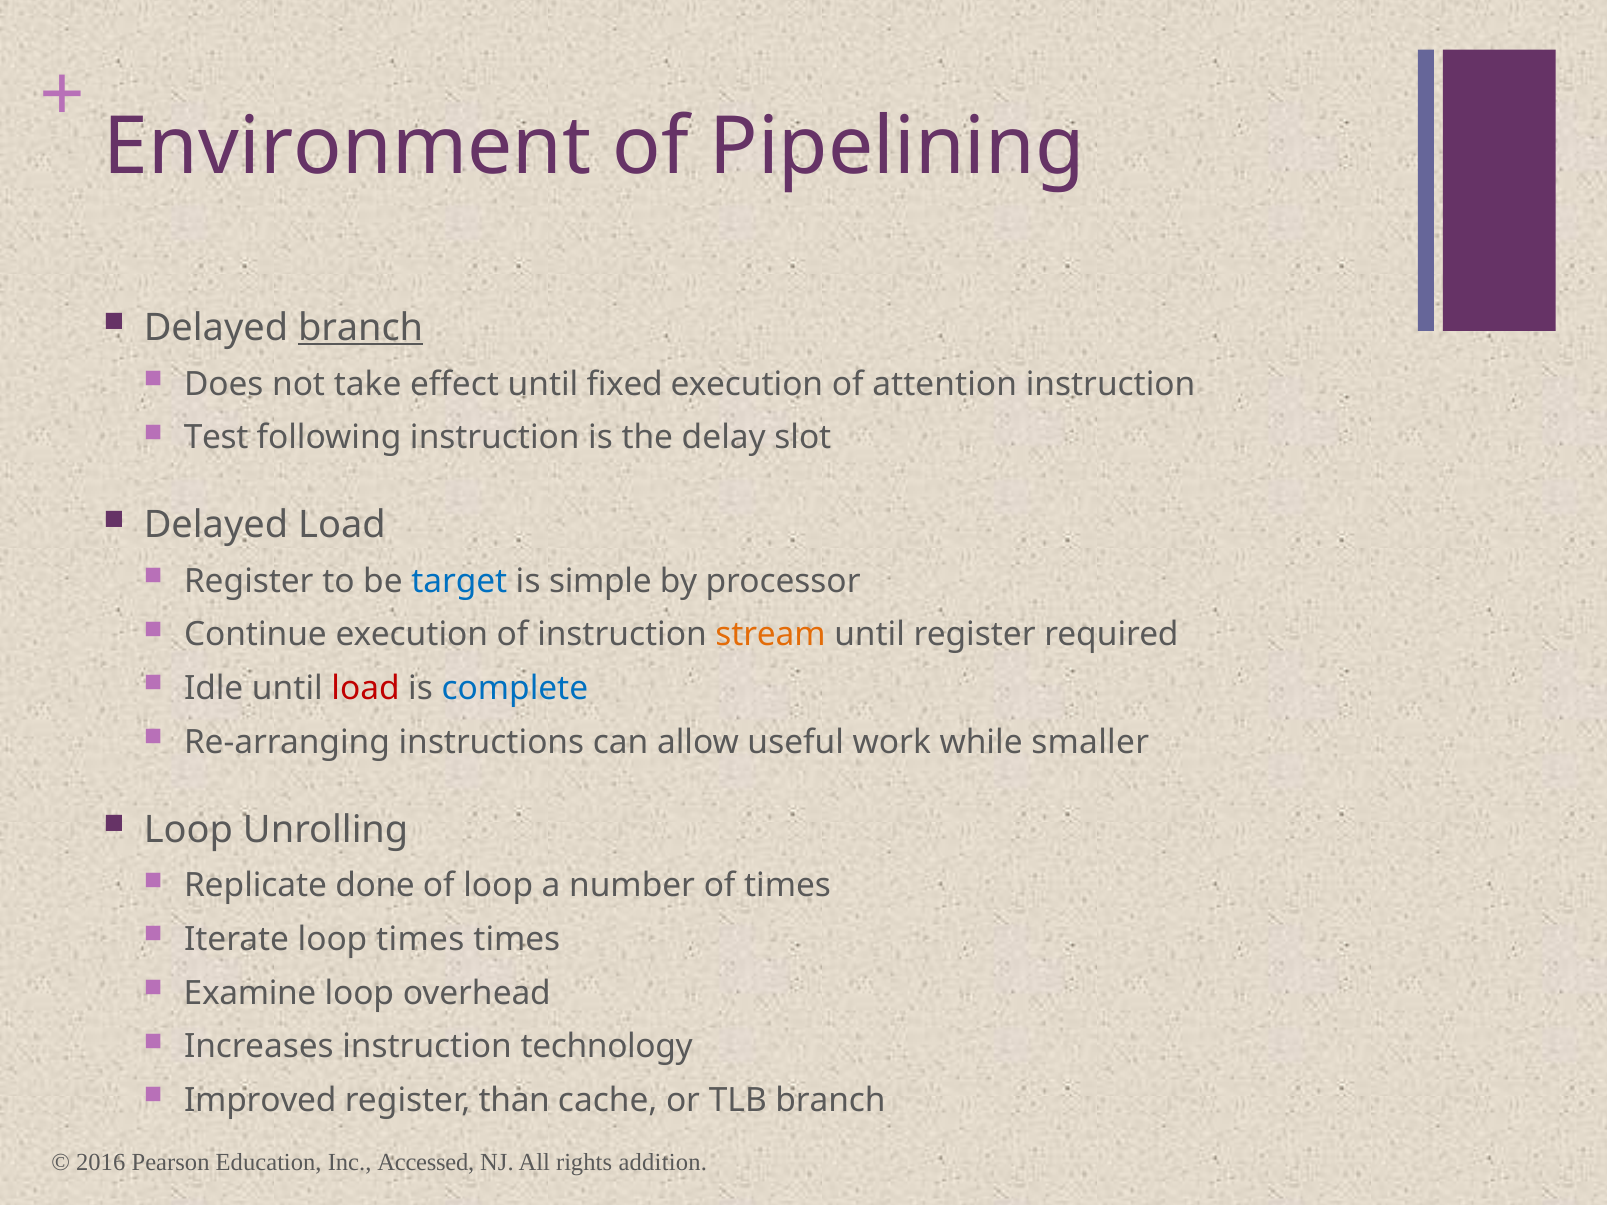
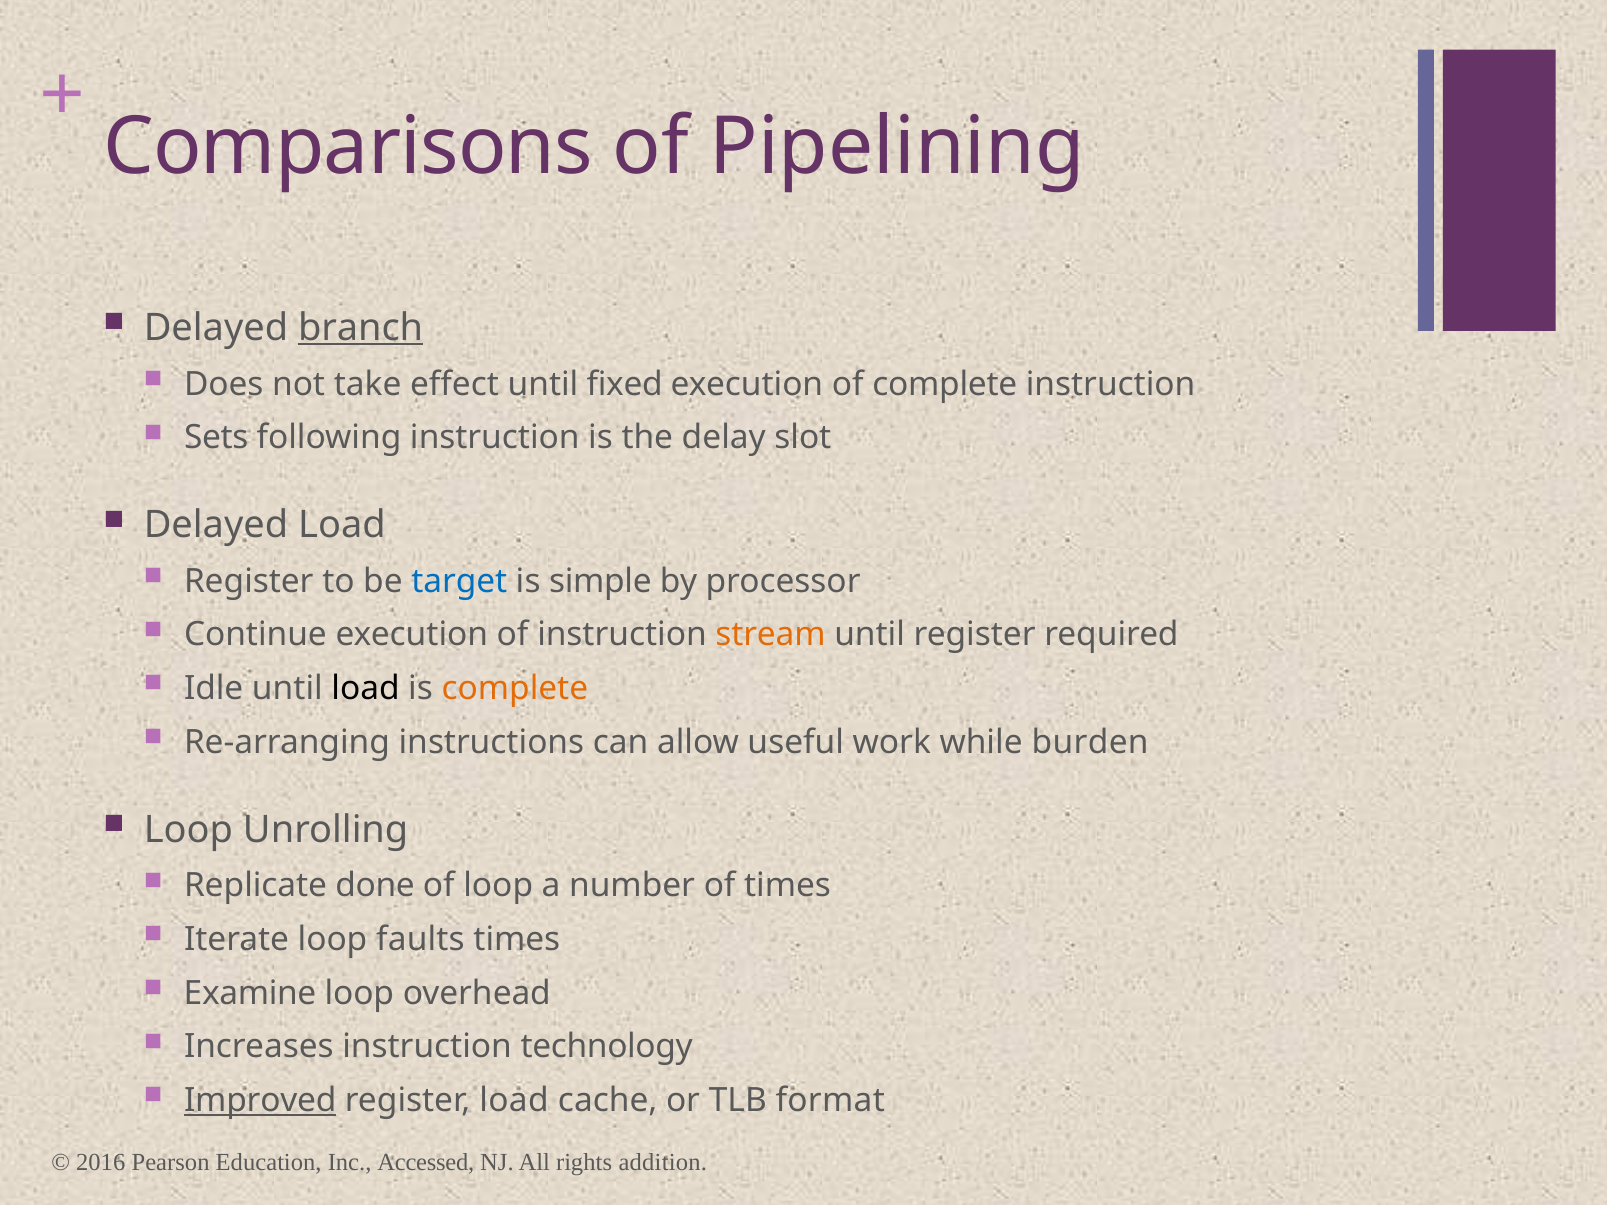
Environment: Environment -> Comparisons (348, 147)
of attention: attention -> complete (945, 384)
Test: Test -> Sets (216, 438)
load colour: red -> black (366, 689)
complete colour: blue -> orange (515, 689)
smaller: smaller -> burden (1090, 742)
loop times: times -> faults (420, 940)
Improved underline: none -> present (260, 1100)
register than: than -> load (514, 1100)
TLB branch: branch -> format (830, 1100)
